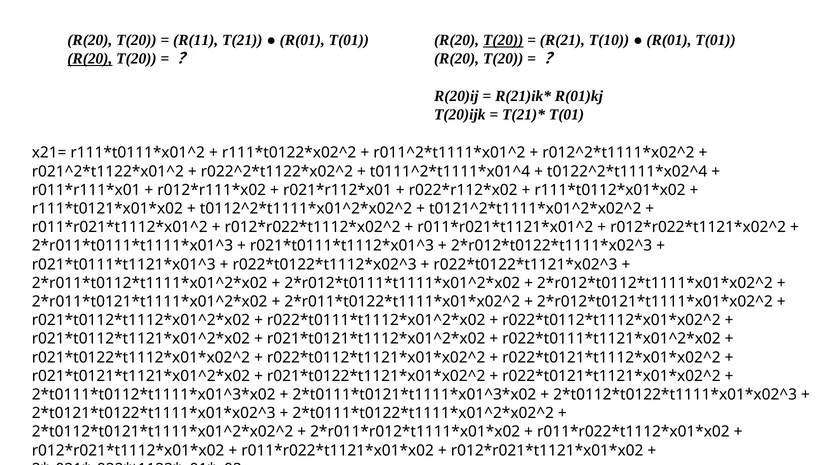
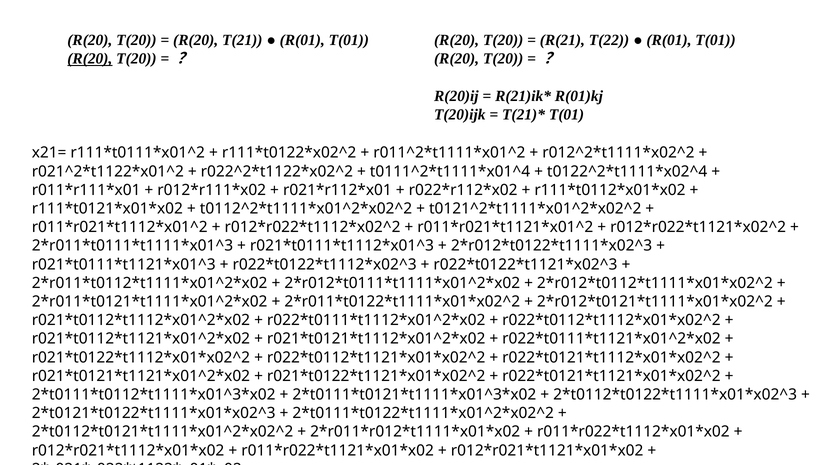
R(11: R(11 -> R(20 (196, 40)
T(20 underline: present -> none (503, 40)
T(10: T(10 -> T(22 (609, 40)
